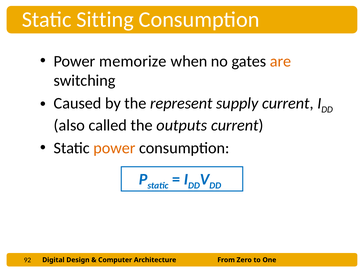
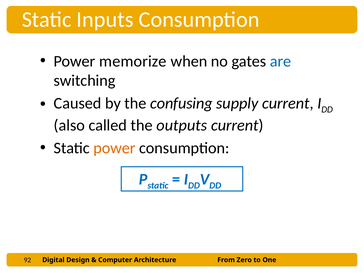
Sitting: Sitting -> Inputs (105, 19)
are colour: orange -> blue (281, 61)
represent: represent -> confusing (181, 103)
